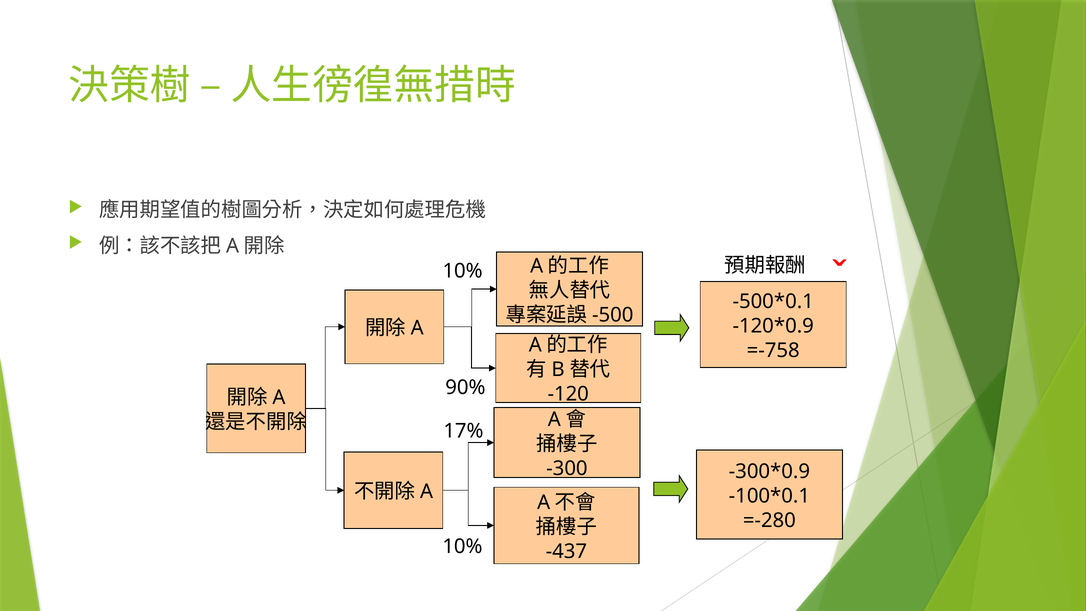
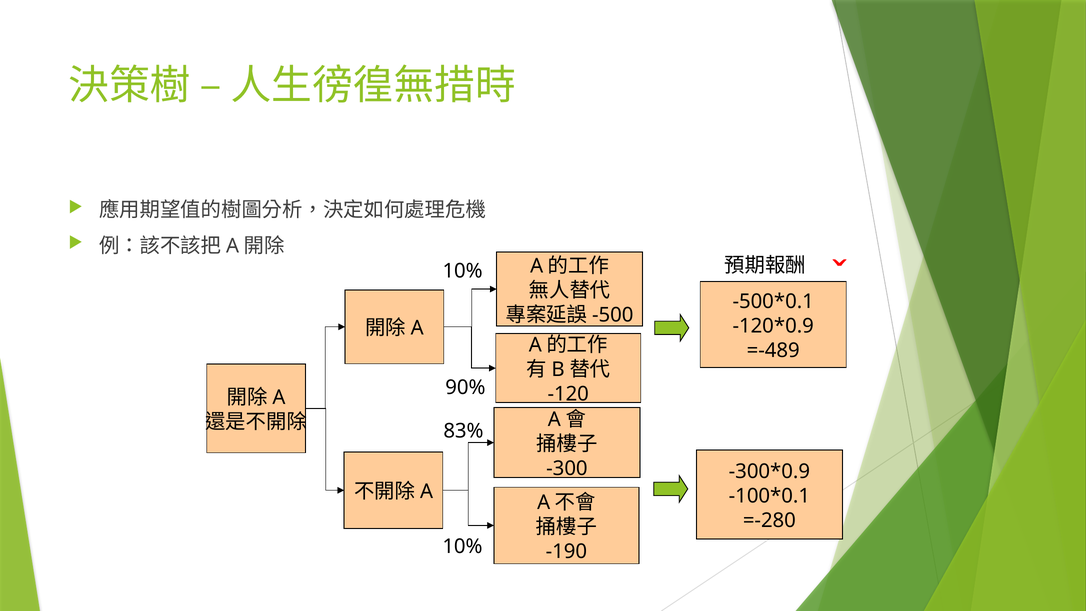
=-758: =-758 -> =-489 (773, 350)
17%: 17% -> 83% (463, 431)
-437: -437 -> -190 (566, 551)
